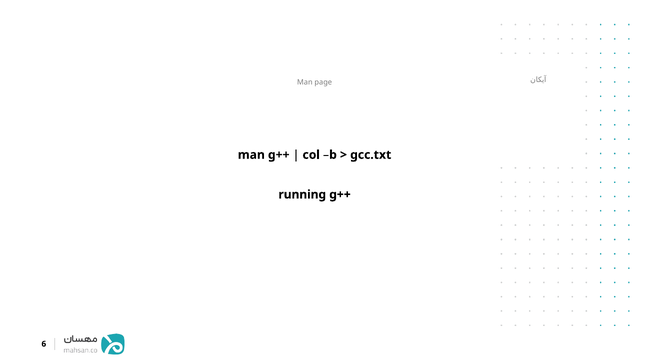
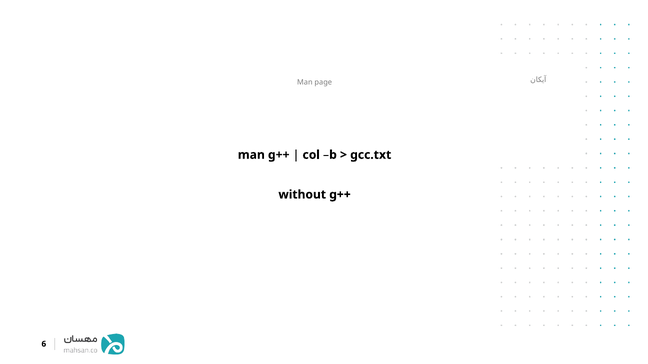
running: running -> without (302, 195)
